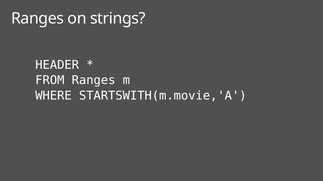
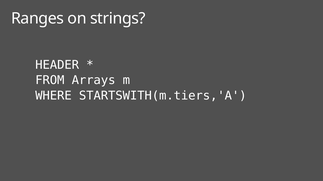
FROM Ranges: Ranges -> Arrays (94, 81)
STARTSWITH(m.movie,'A: STARTSWITH(m.movie,'A -> STARTSWITH(m.tiers,'A (163, 96)
